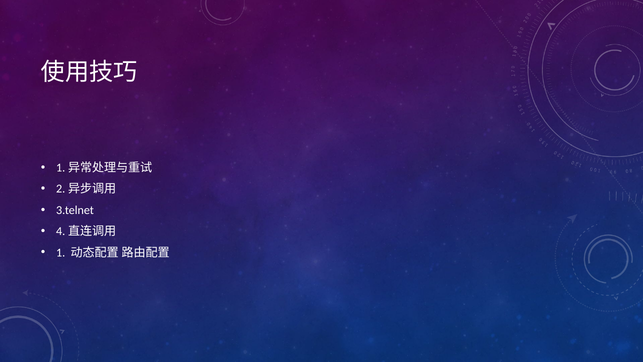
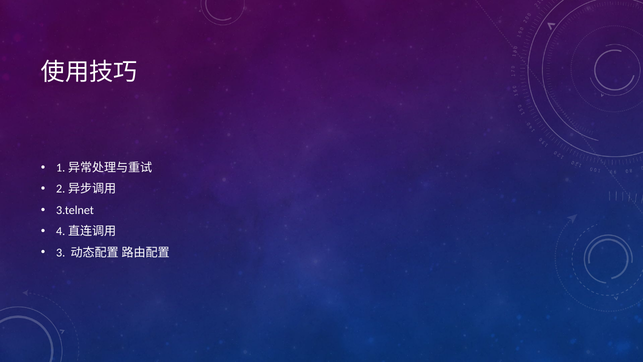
1: 1 -> 3 (61, 252)
